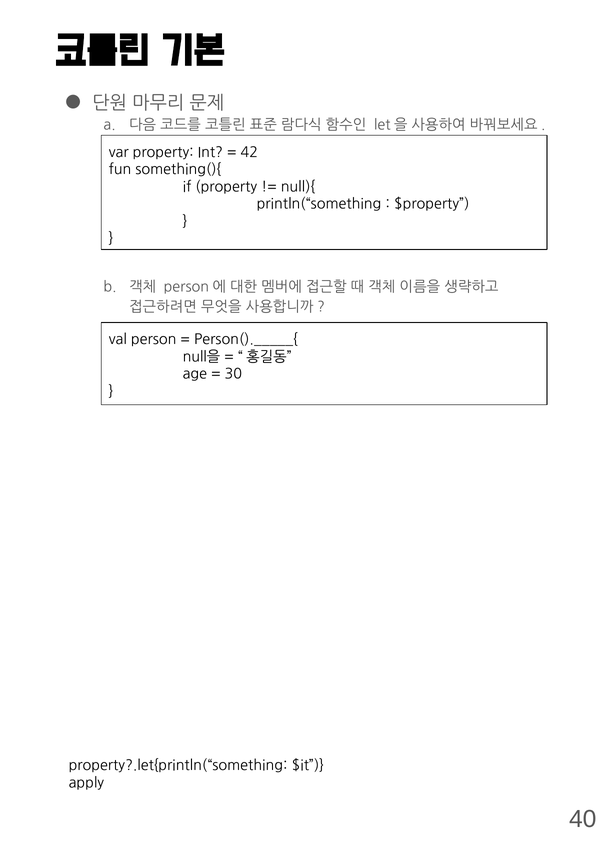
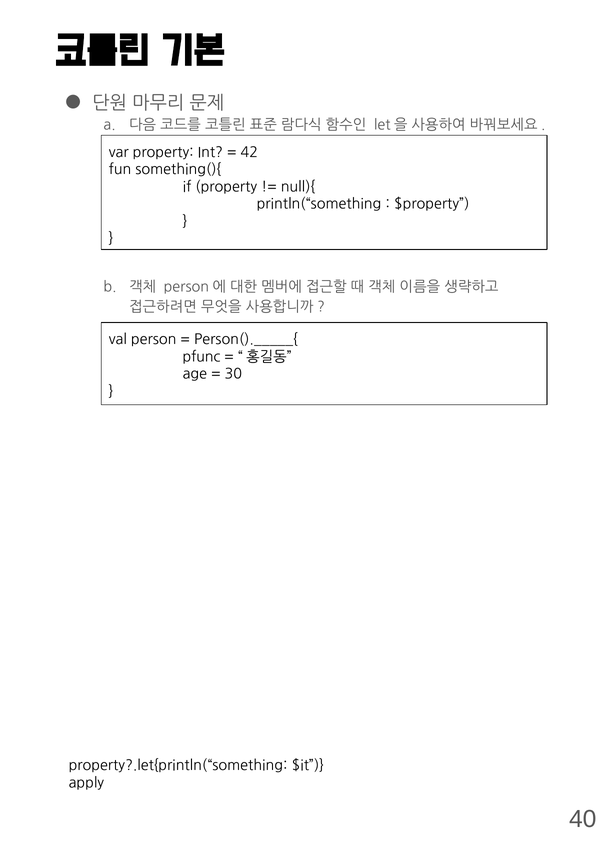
null을: null을 -> pfunc (201, 357)
